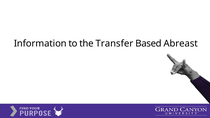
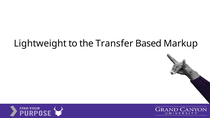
Information: Information -> Lightweight (40, 43)
Abreast: Abreast -> Markup (181, 43)
